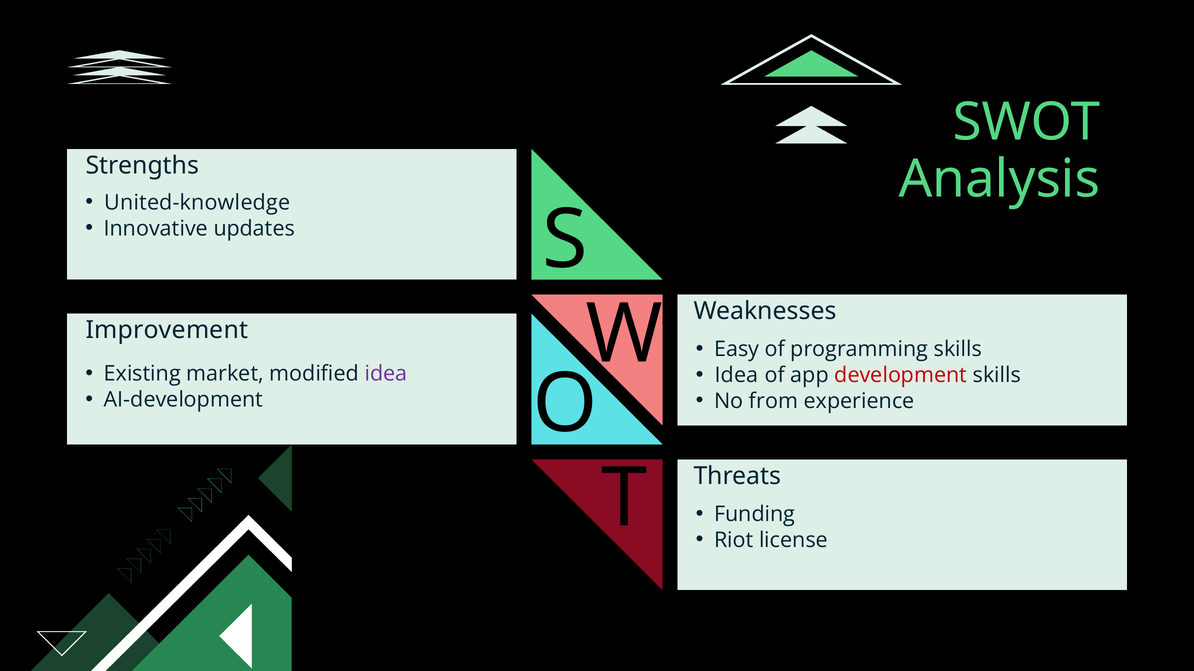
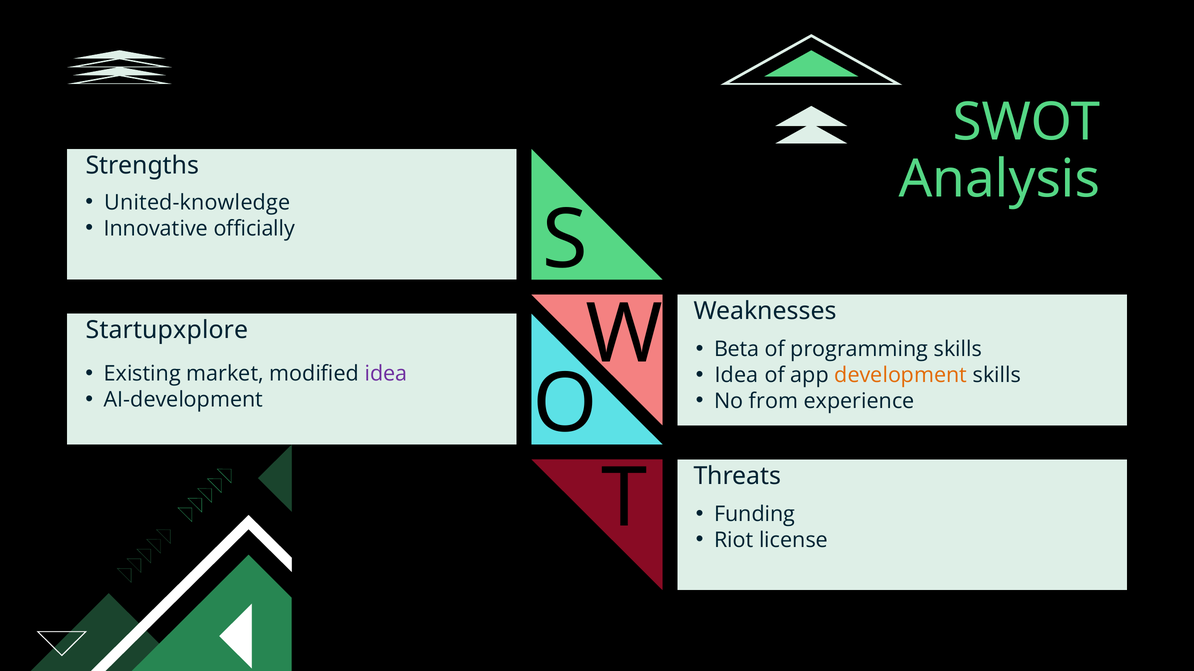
updates: updates -> officially (254, 229)
Improvement: Improvement -> Startupxplore (167, 330)
Easy: Easy -> Beta (737, 350)
development colour: red -> orange (901, 376)
